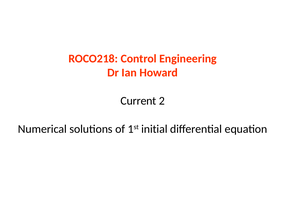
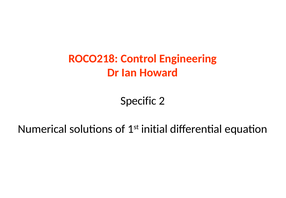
Current: Current -> Specific (138, 101)
